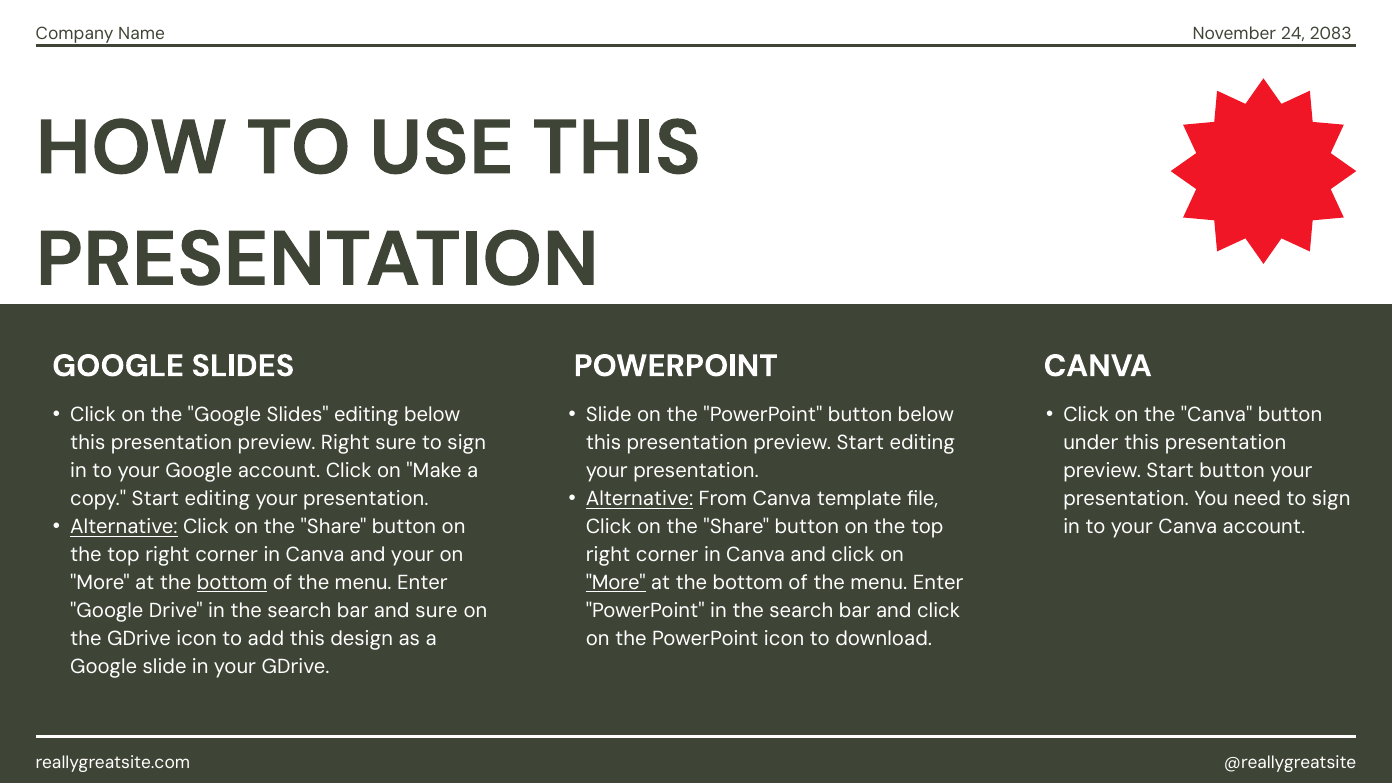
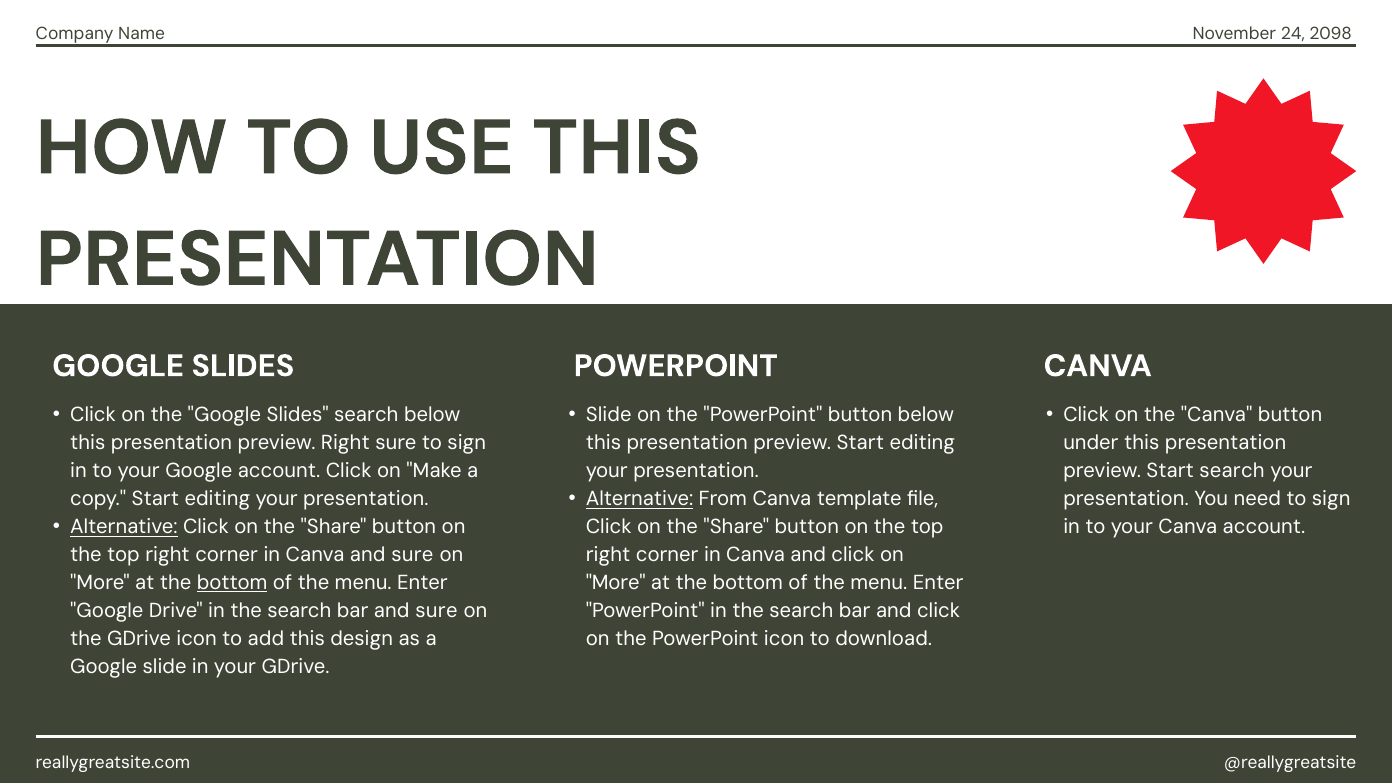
2083: 2083 -> 2098 (1331, 33)
Slides editing: editing -> search (366, 415)
Start button: button -> search (1232, 471)
Canva and your: your -> sure (412, 555)
More underline: present -> none (616, 583)
